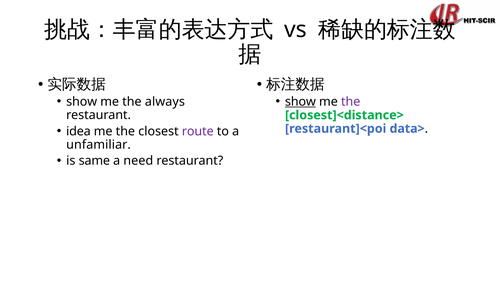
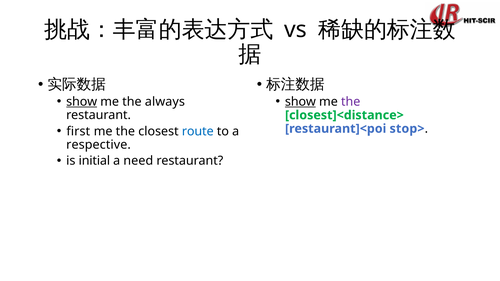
show underline: none -> present (82, 102)
idea: idea -> first (78, 131)
route colour: purple -> blue (198, 131)
data>: data> -> stop> (407, 129)
unfamiliar: unfamiliar -> respective (99, 145)
same: same -> initial (94, 161)
